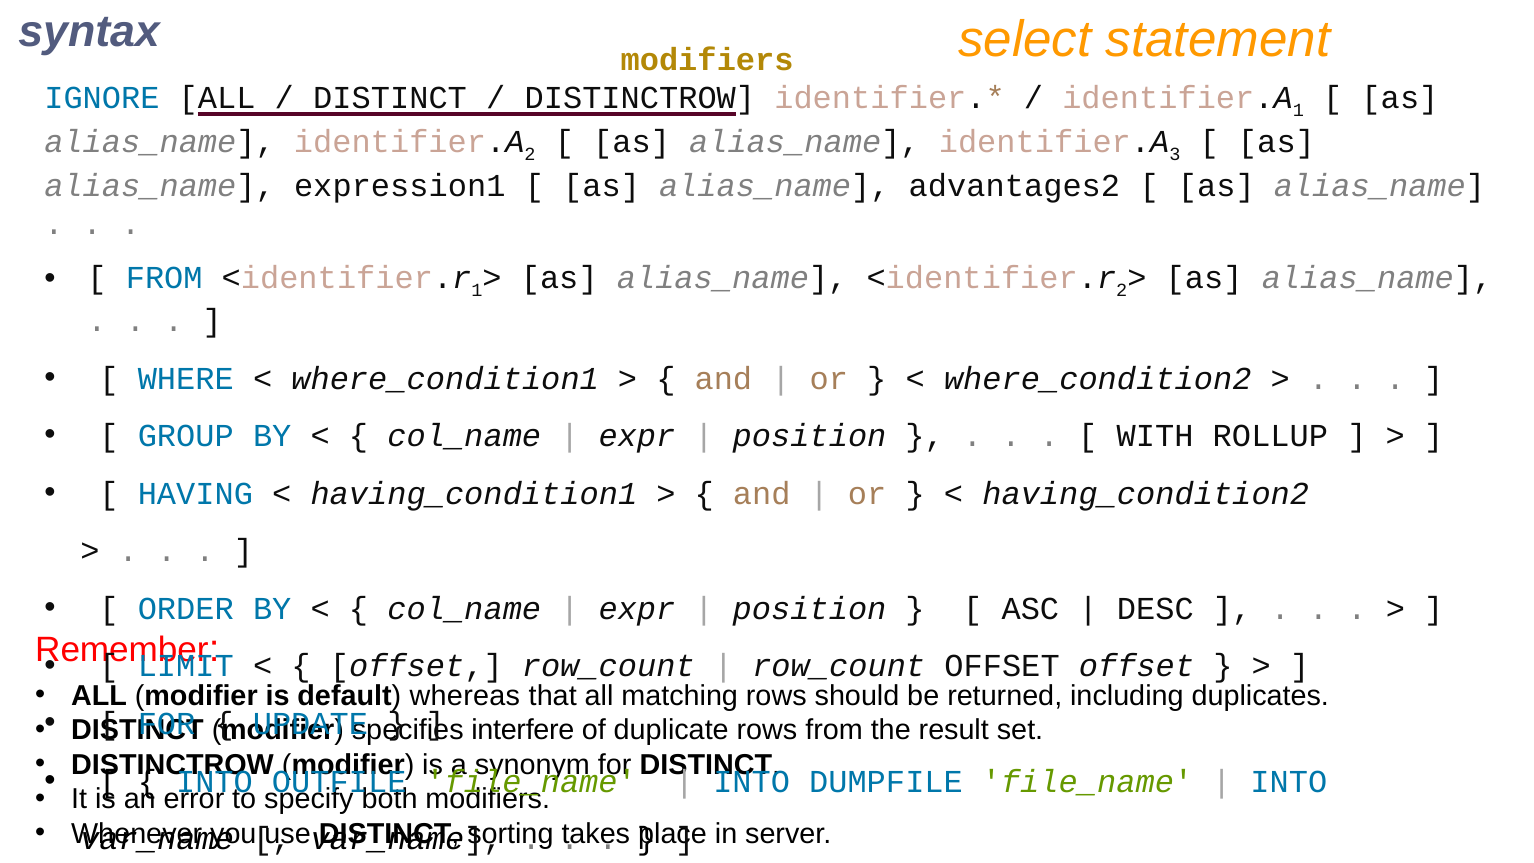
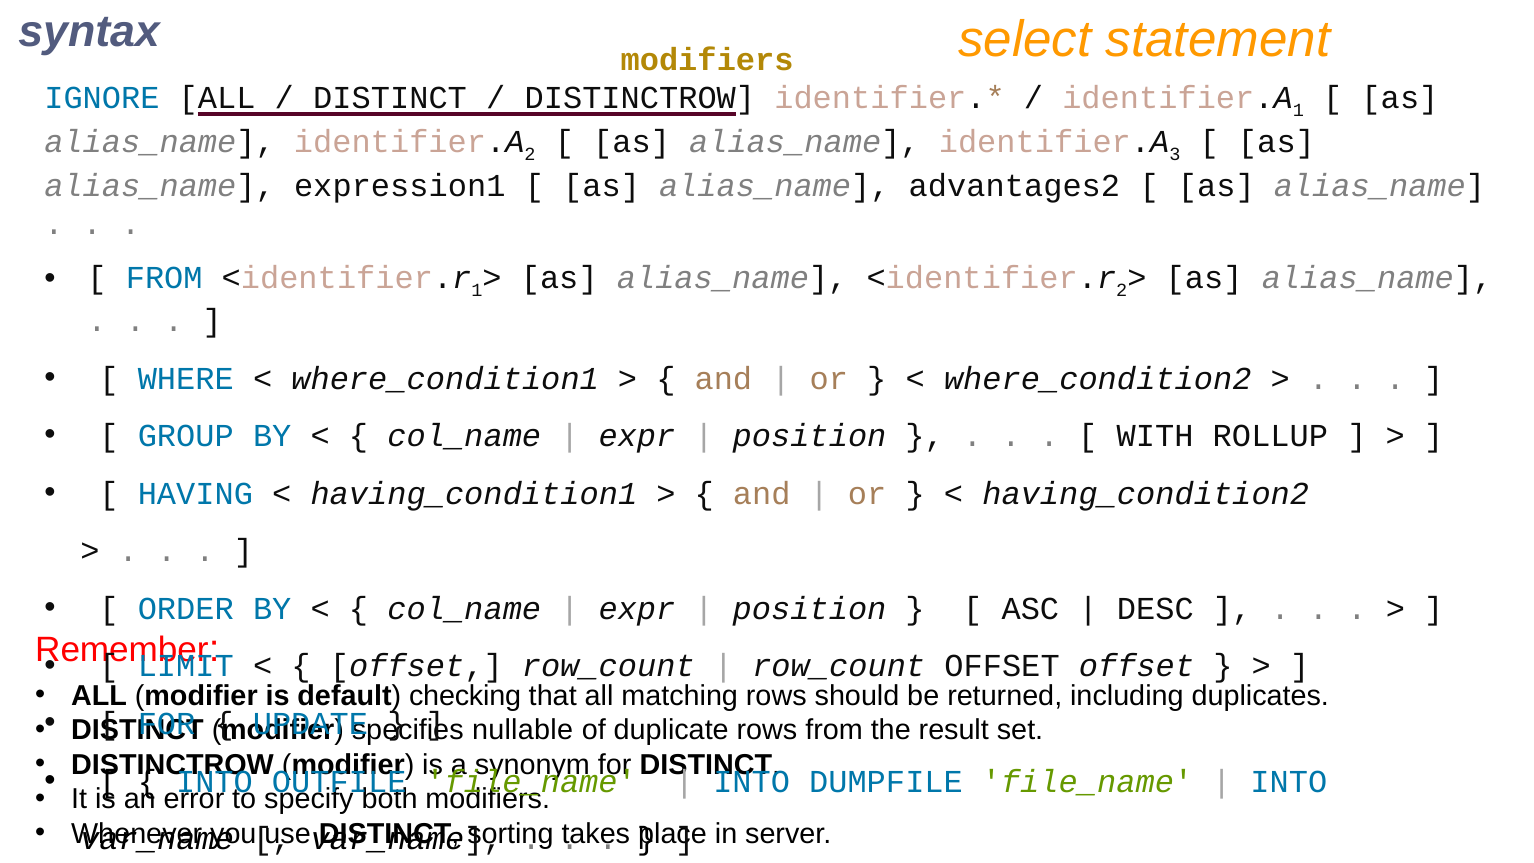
whereas: whereas -> checking (465, 696)
interfere: interfere -> nullable (523, 730)
